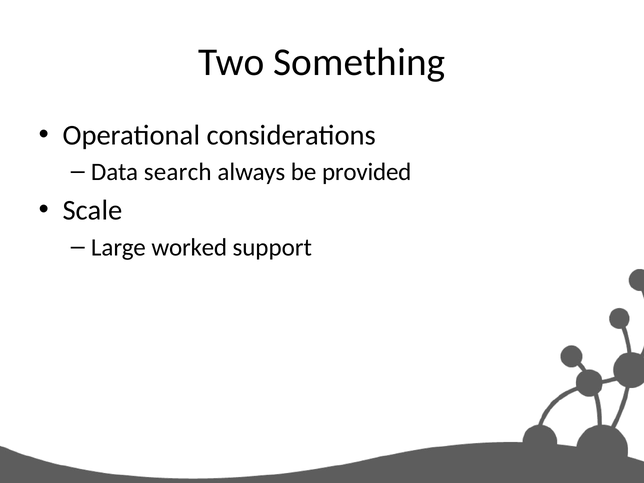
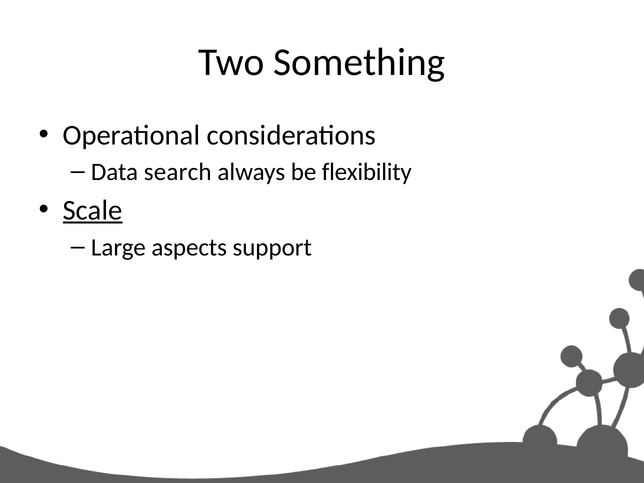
provided: provided -> flexibility (367, 172)
Scale underline: none -> present (93, 210)
worked: worked -> aspects (189, 247)
